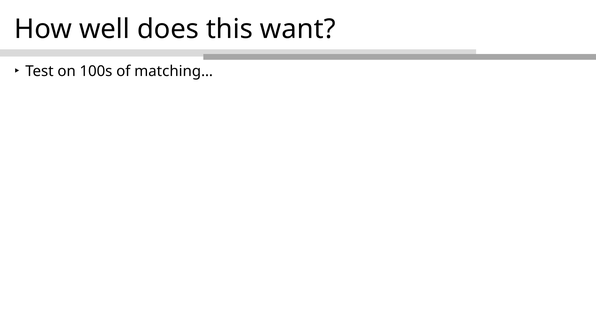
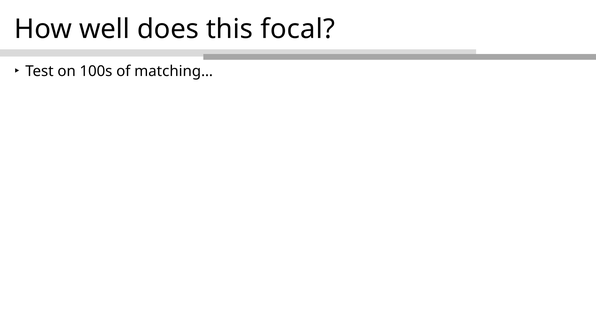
want: want -> focal (298, 29)
